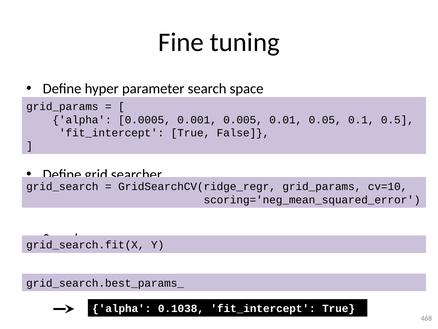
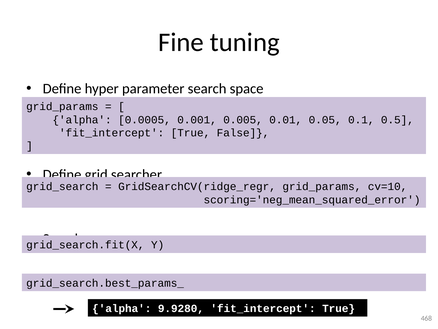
0.1038: 0.1038 -> 9.9280 (181, 308)
